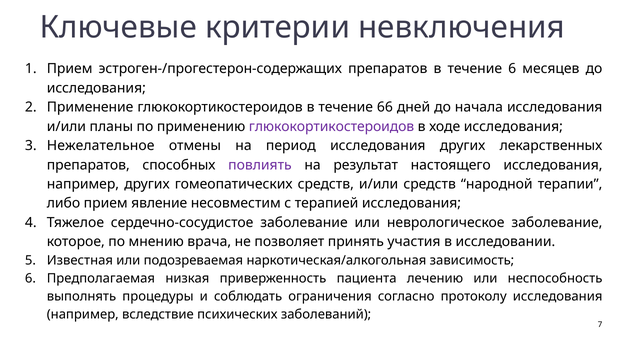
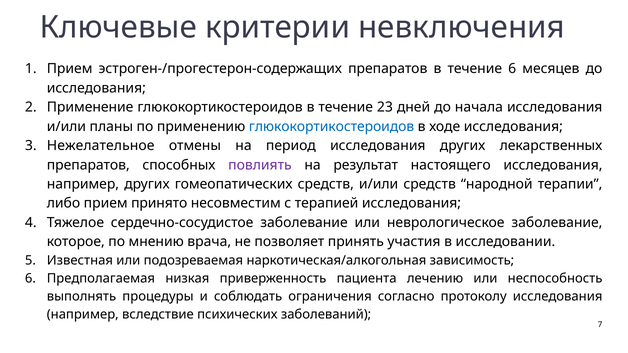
66: 66 -> 23 (385, 107)
глюкокортикостероидов colour: purple -> blue (332, 127)
явление: явление -> принято (159, 204)
